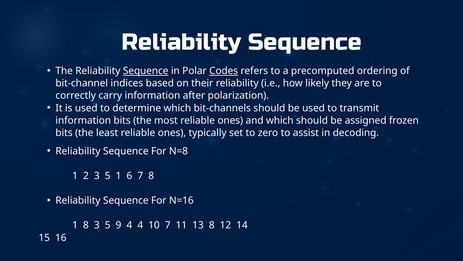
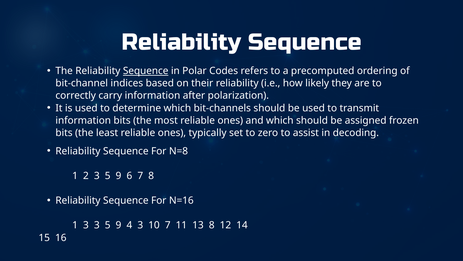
Codes underline: present -> none (224, 71)
2 3 5 1: 1 -> 9 (119, 175)
1 8: 8 -> 3 (86, 225)
4 4: 4 -> 3 (140, 225)
